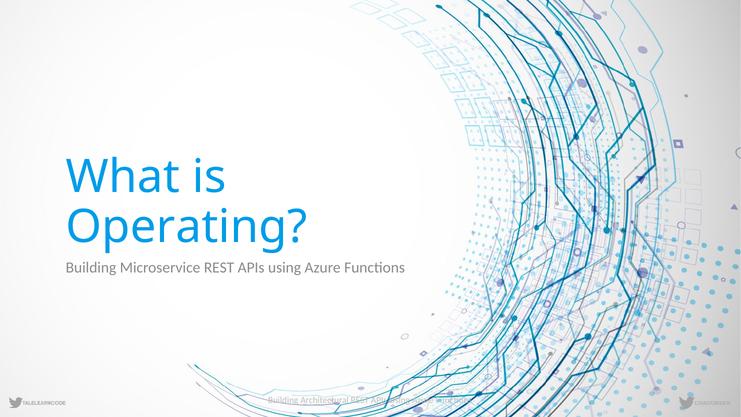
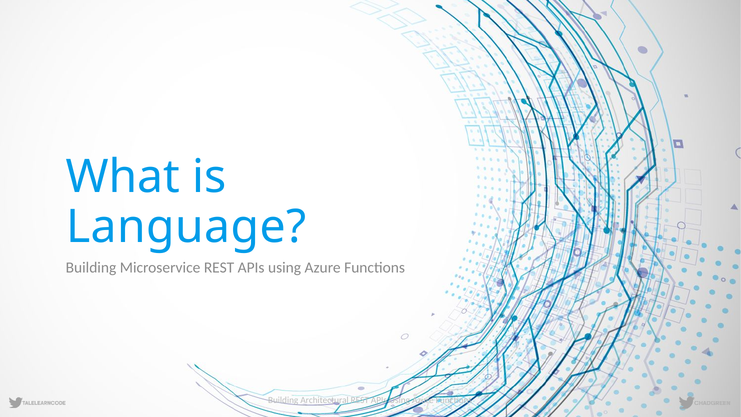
Operating: Operating -> Language (186, 227)
